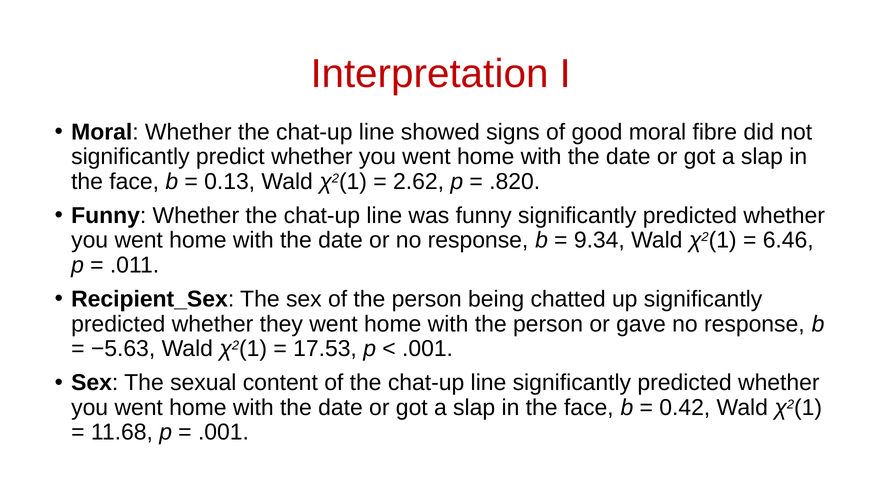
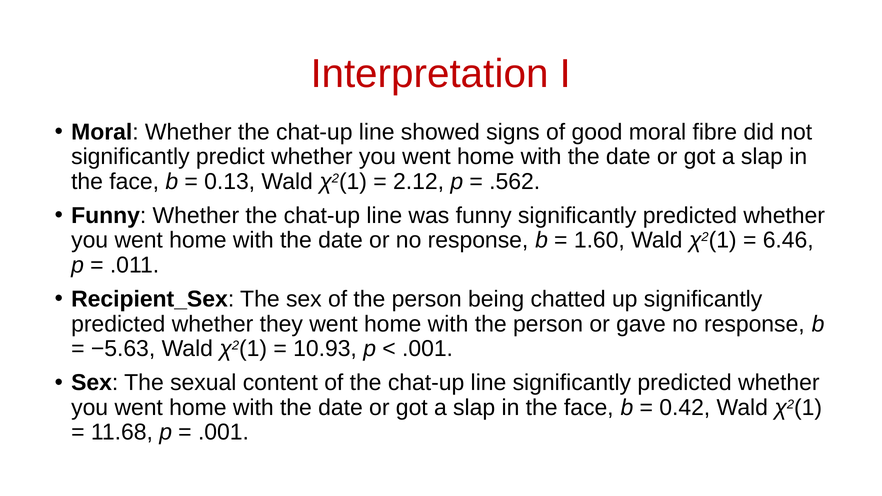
2.62: 2.62 -> 2.12 (419, 182)
.820: .820 -> .562 (515, 182)
9.34: 9.34 -> 1.60 (599, 240)
17.53: 17.53 -> 10.93 (325, 349)
